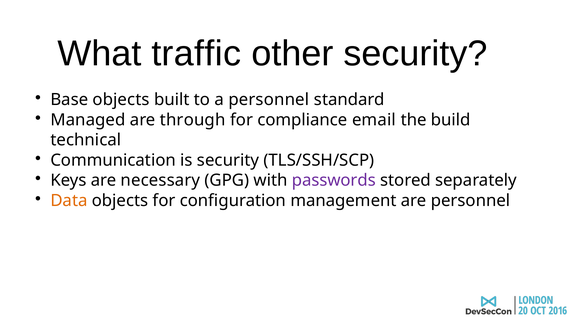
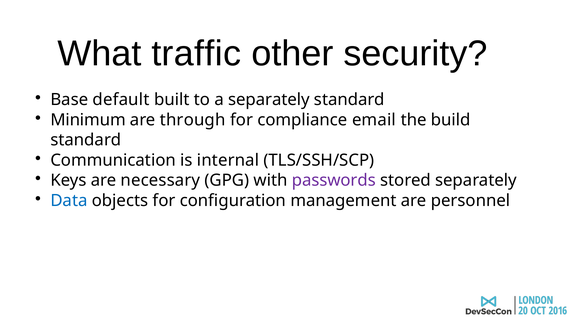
Base objects: objects -> default (121, 100)
a personnel: personnel -> separately (269, 100)
Managed: Managed -> Minimum (88, 120)
technical: technical -> standard (86, 140)
is security: security -> internal (228, 160)
Data colour: orange -> blue (69, 200)
